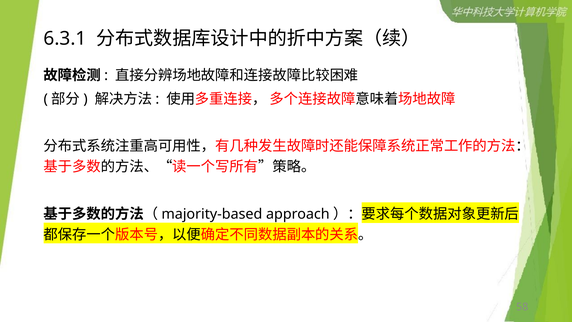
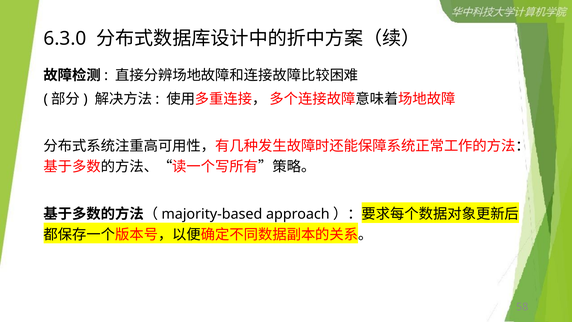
6.3.1: 6.3.1 -> 6.3.0 (65, 39)
